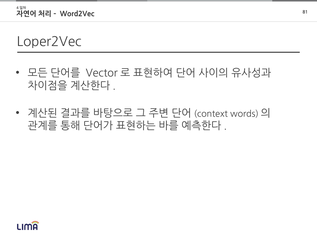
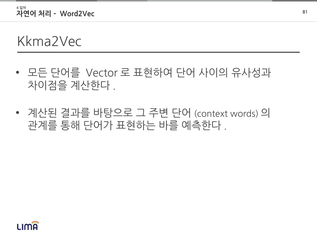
Loper2Vec: Loper2Vec -> Kkma2Vec (49, 42)
